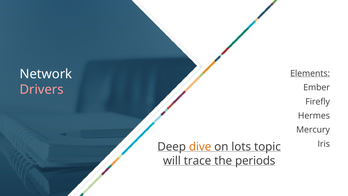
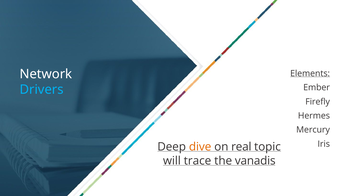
Drivers colour: pink -> light blue (42, 90)
lots: lots -> real (241, 147)
periods: periods -> vanadis (255, 161)
